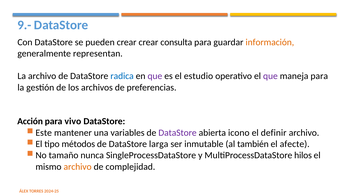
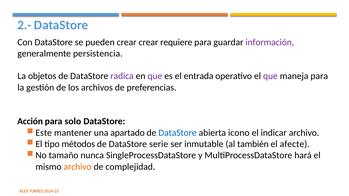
9.-: 9.- -> 2.- (24, 25)
consulta: consulta -> requiere (176, 42)
información colour: orange -> purple (270, 42)
representan: representan -> persistencia (98, 54)
La archivo: archivo -> objetos (42, 76)
radica colour: blue -> purple (122, 76)
estudio: estudio -> entrada (199, 76)
vivo: vivo -> solo (73, 122)
variables: variables -> apartado (128, 133)
DataStore colour: purple -> blue (178, 133)
definir: definir -> indicar (274, 133)
larga: larga -> serie (159, 144)
hilos: hilos -> hará (303, 156)
